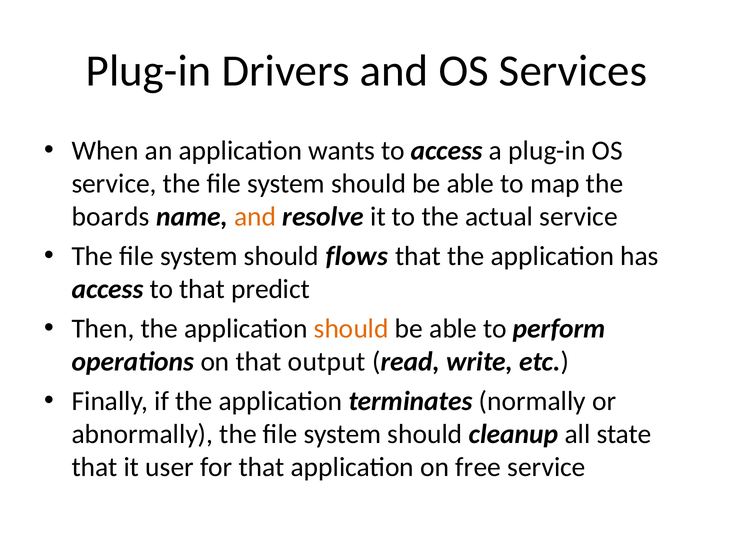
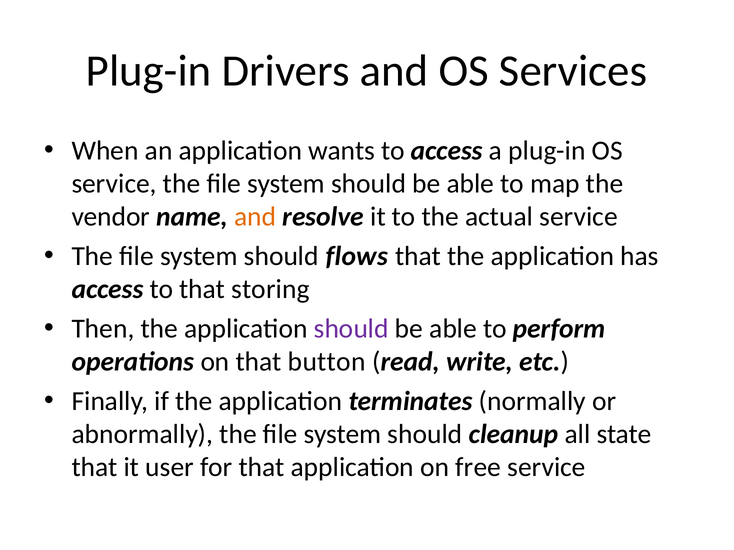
boards: boards -> vendor (111, 217)
predict: predict -> storing (270, 289)
should colour: orange -> purple (351, 329)
output: output -> button (327, 362)
